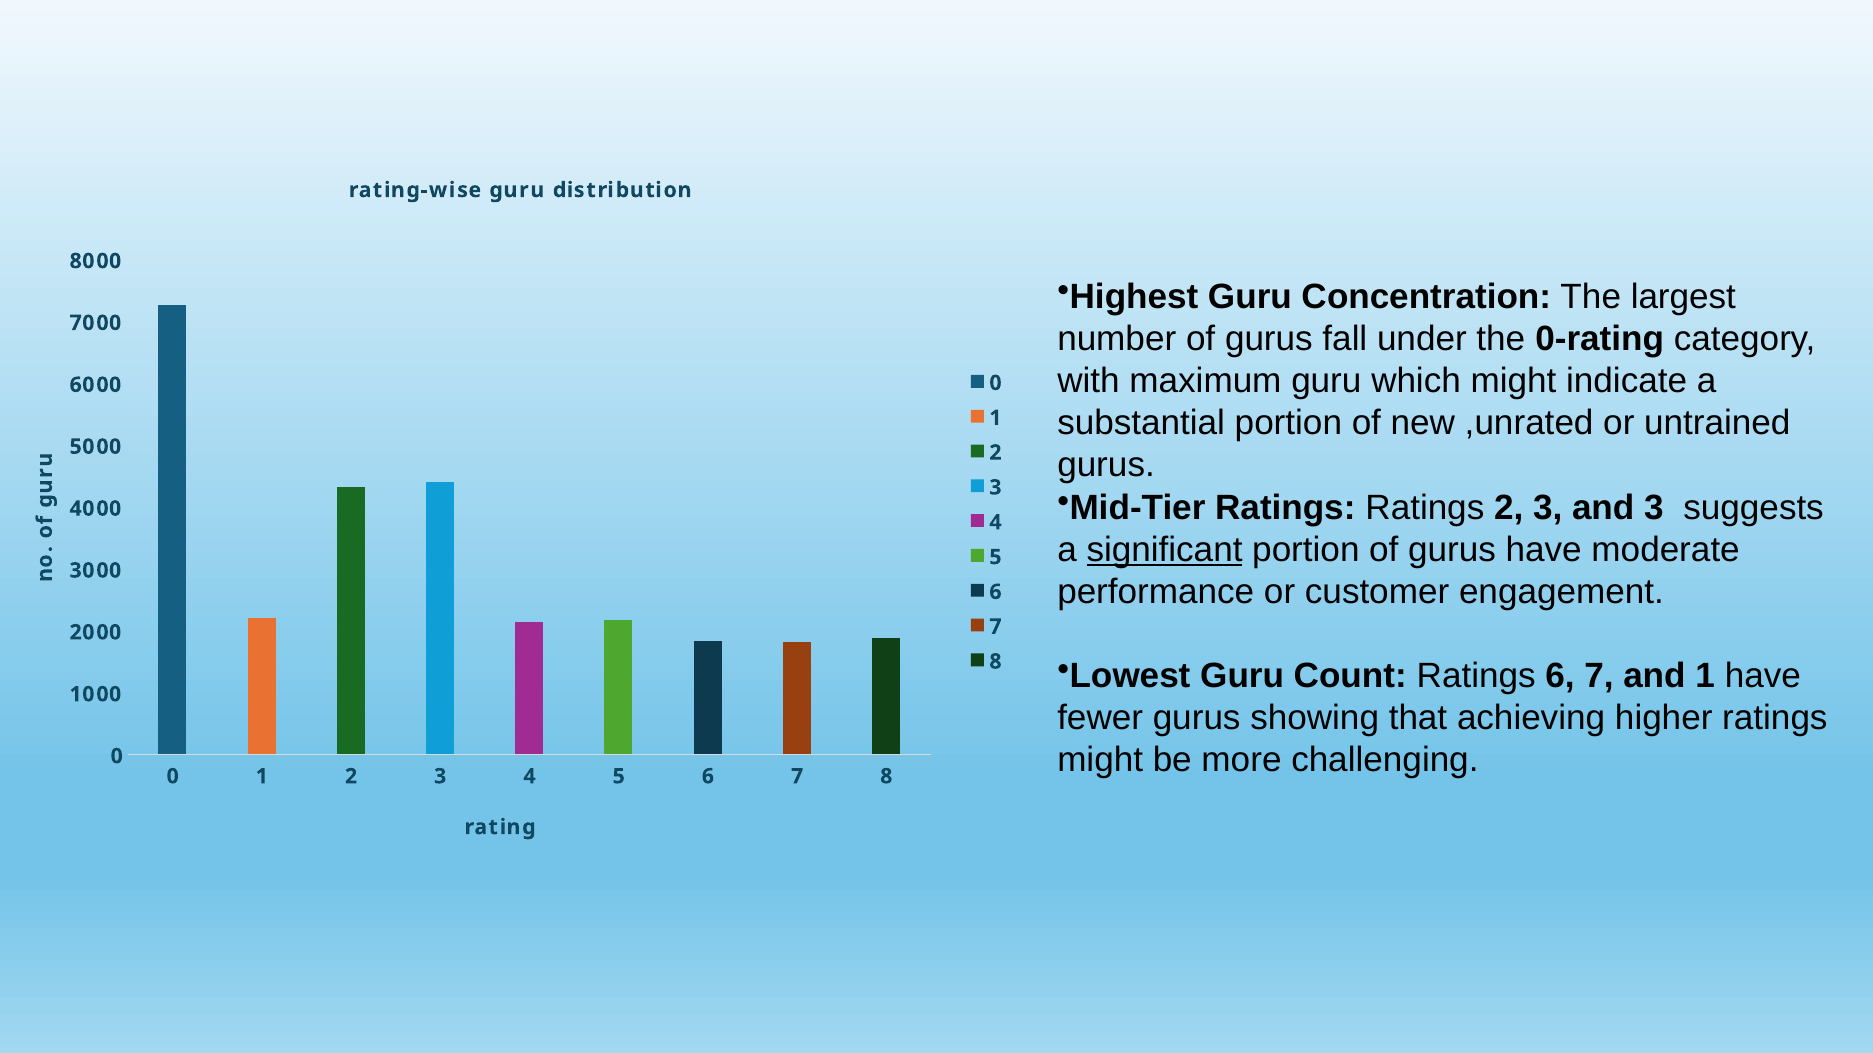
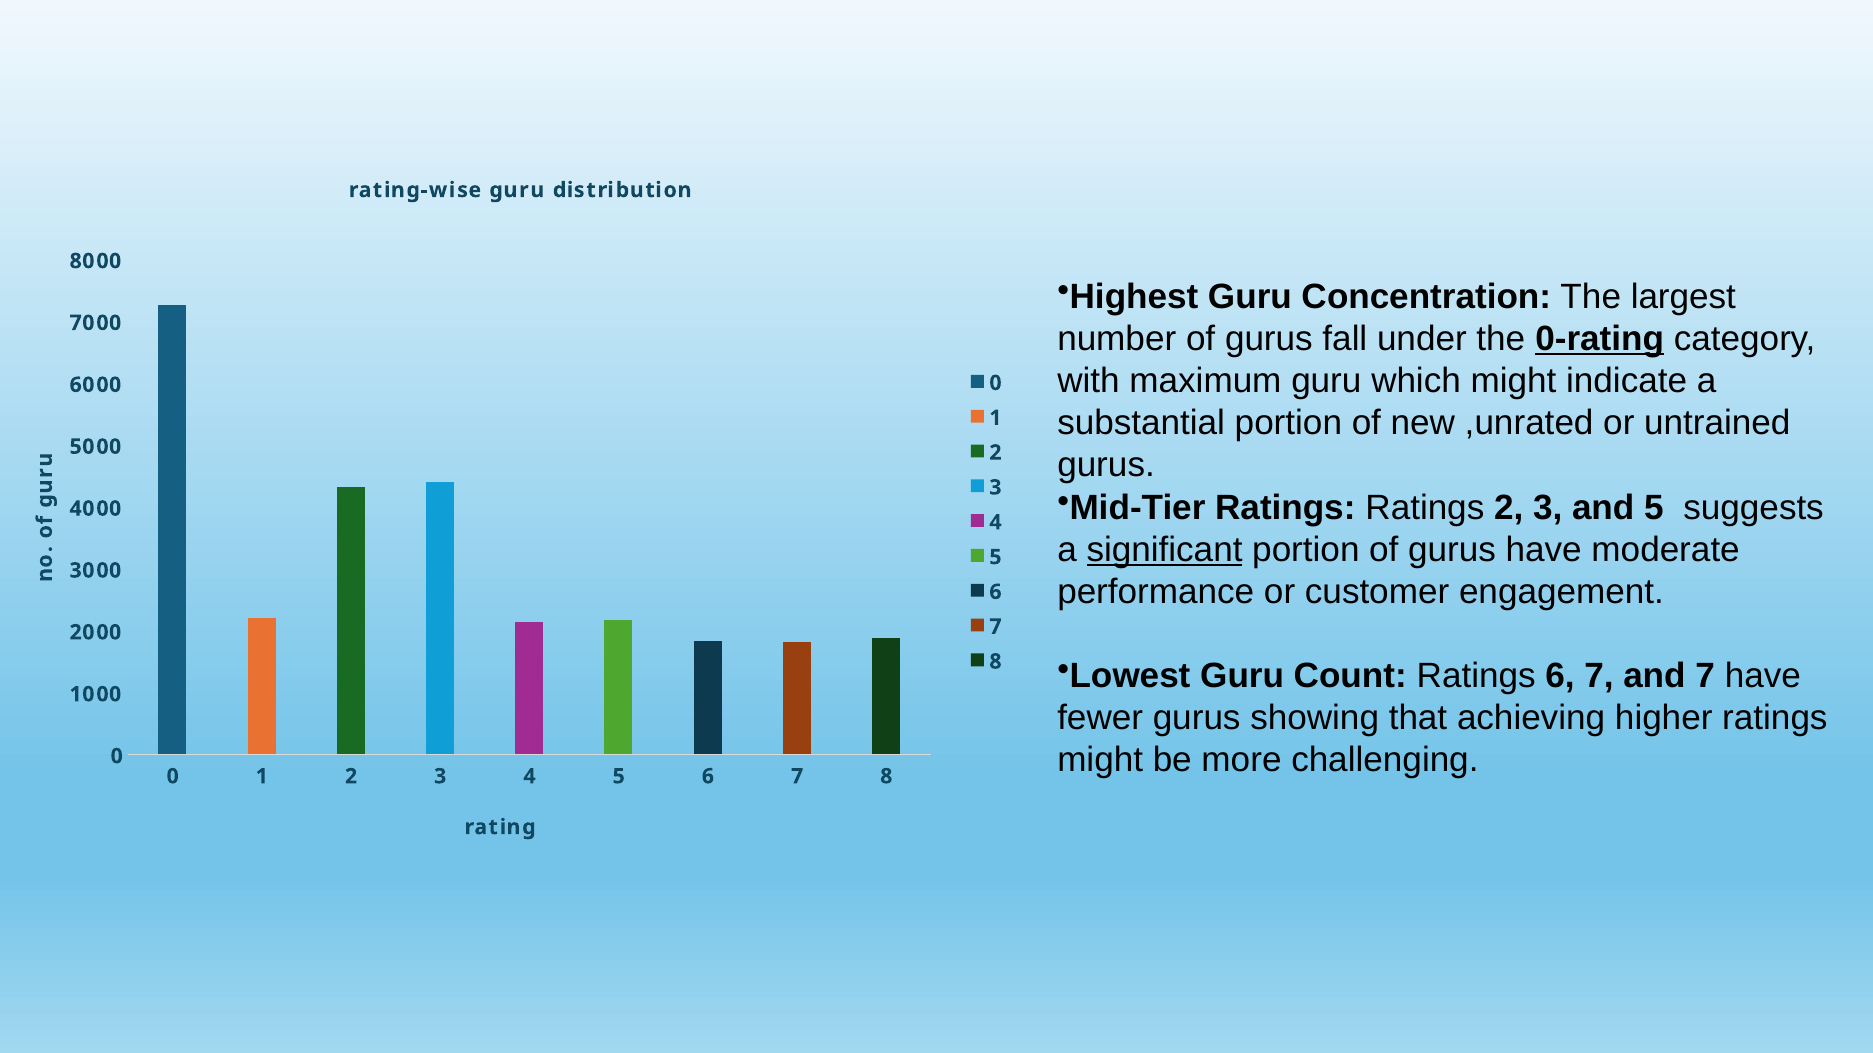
0-rating underline: none -> present (1600, 339)
and 3: 3 -> 5 (1654, 508)
and 1: 1 -> 7 (1705, 676)
